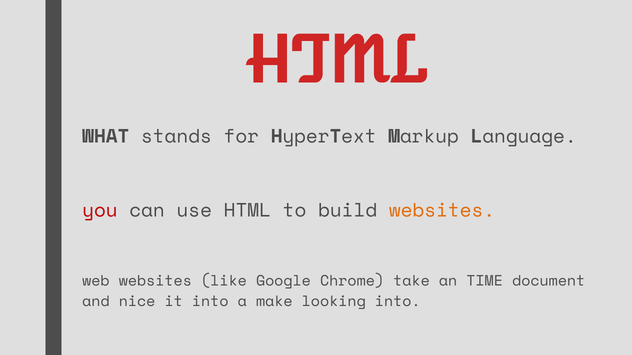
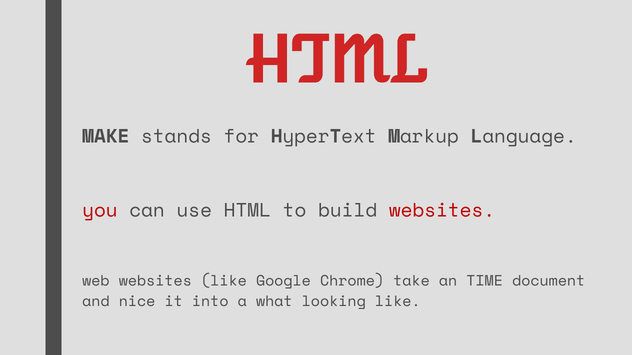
WHAT: WHAT -> MAKE (106, 136)
websites colour: orange -> red (442, 211)
make: make -> what (274, 302)
looking into: into -> like (398, 302)
